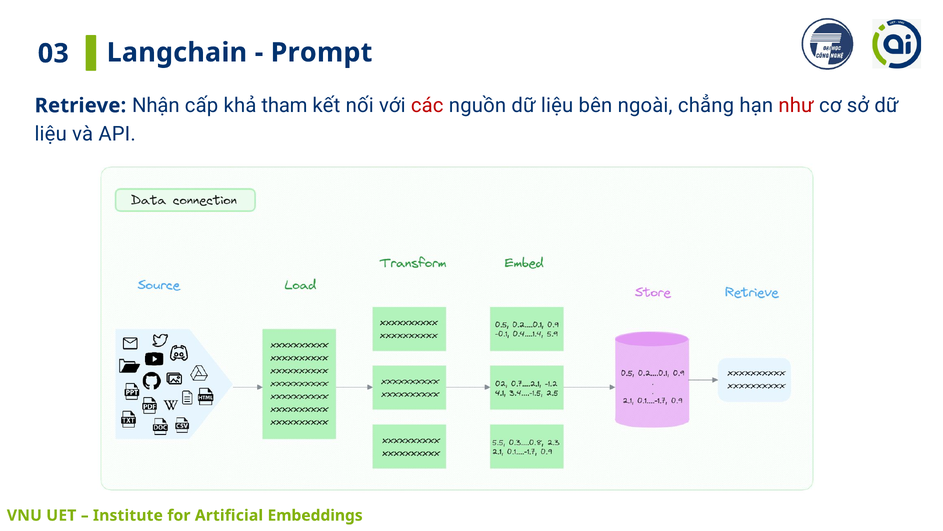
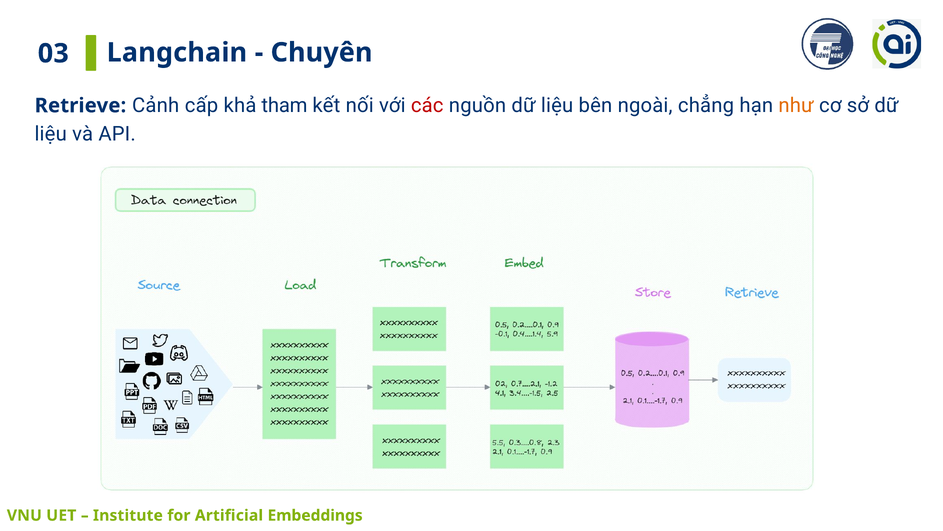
Prompt: Prompt -> Chuyên (322, 53)
Nhận: Nhận -> Cảnh (156, 105)
như colour: red -> orange (796, 105)
